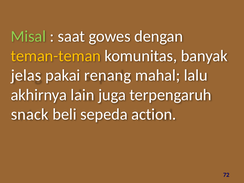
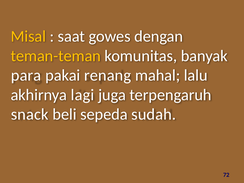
Misal colour: light green -> yellow (28, 36)
jelas: jelas -> para (26, 75)
lain: lain -> lagi (82, 95)
action: action -> sudah (154, 114)
